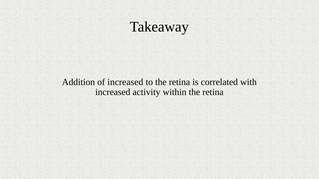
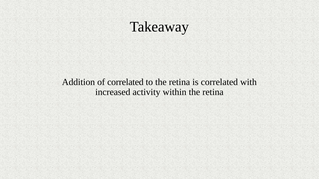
of increased: increased -> correlated (125, 82)
